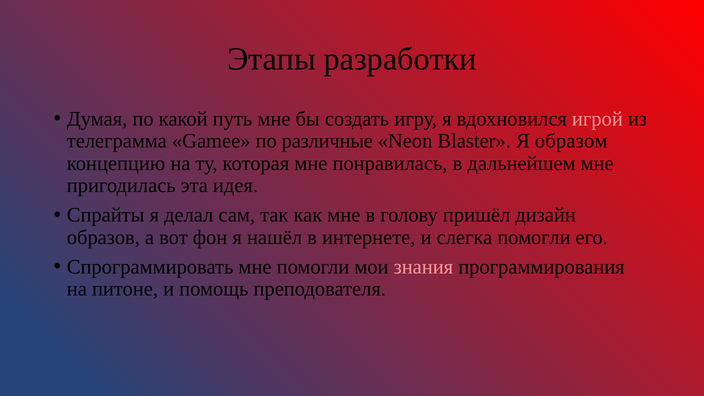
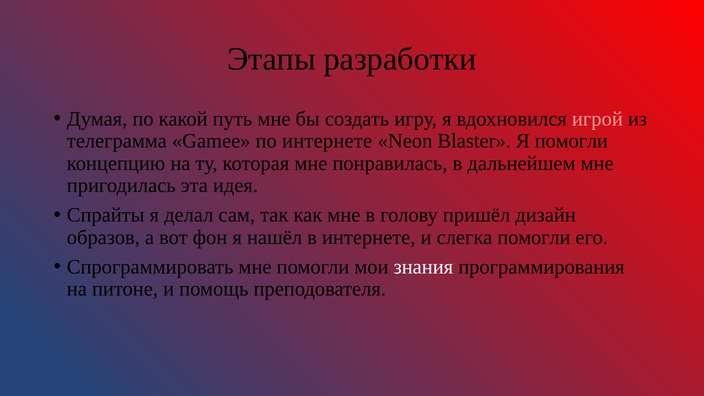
по различные: различные -> интернете (327, 141)
Я образом: образом -> помогли (571, 141)
знания colour: pink -> white (423, 267)
